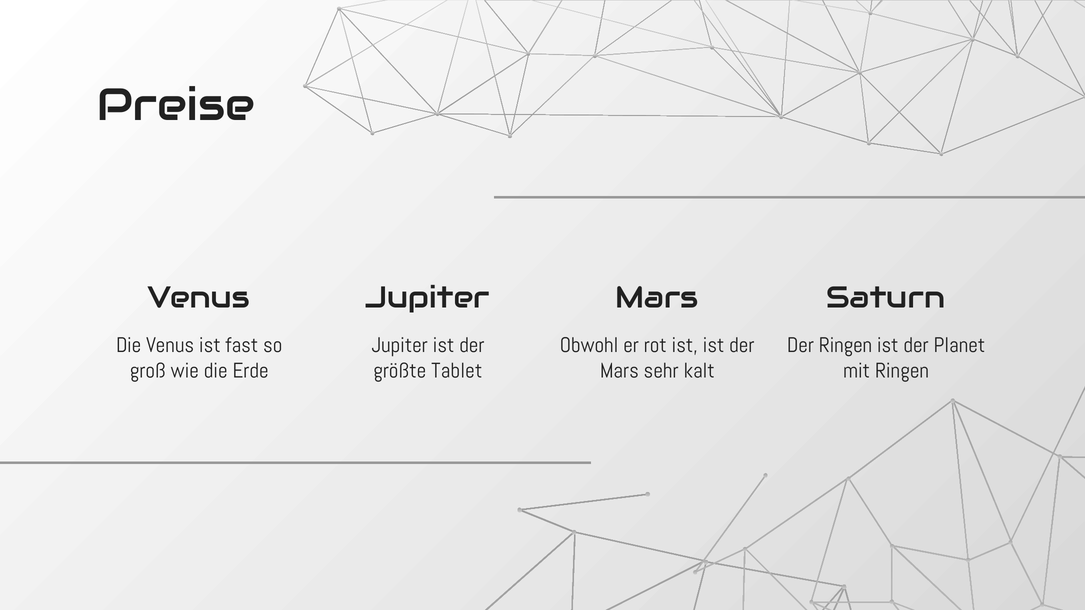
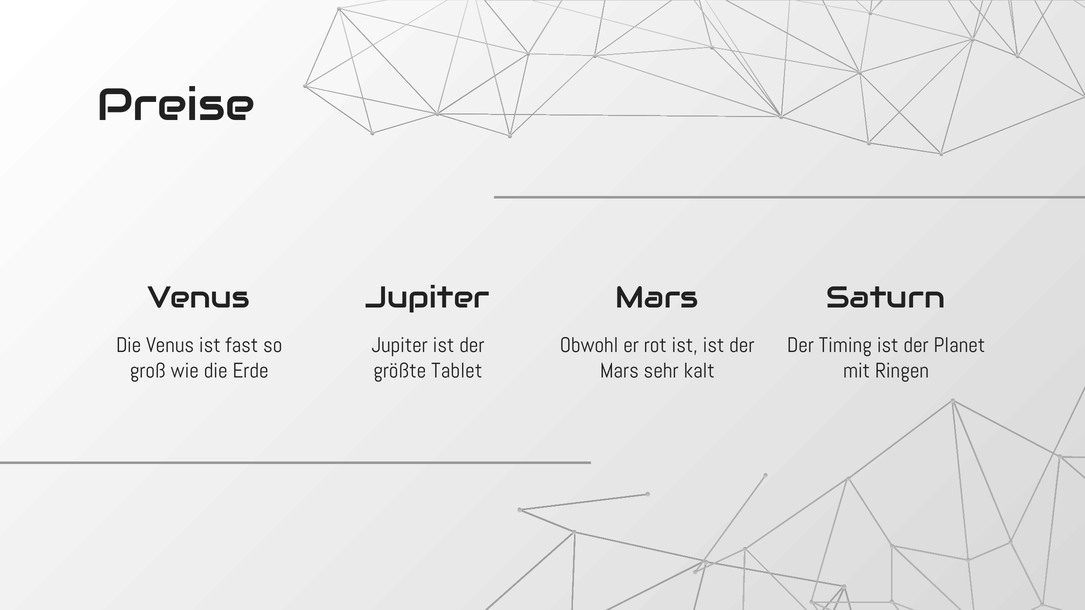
Der Ringen: Ringen -> Timing (845, 346)
